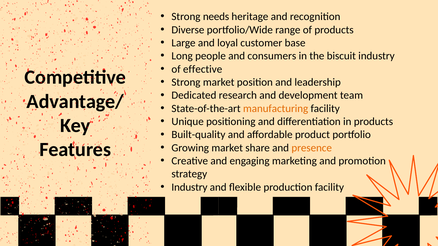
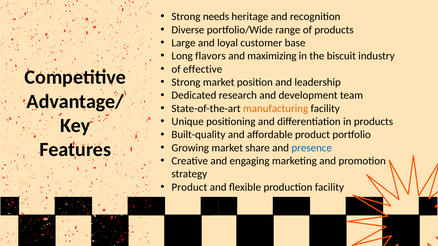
people: people -> flavors (210, 56)
consumers: consumers -> maximizing (272, 56)
presence colour: orange -> blue (312, 148)
Industry: Industry -> Product (189, 187)
